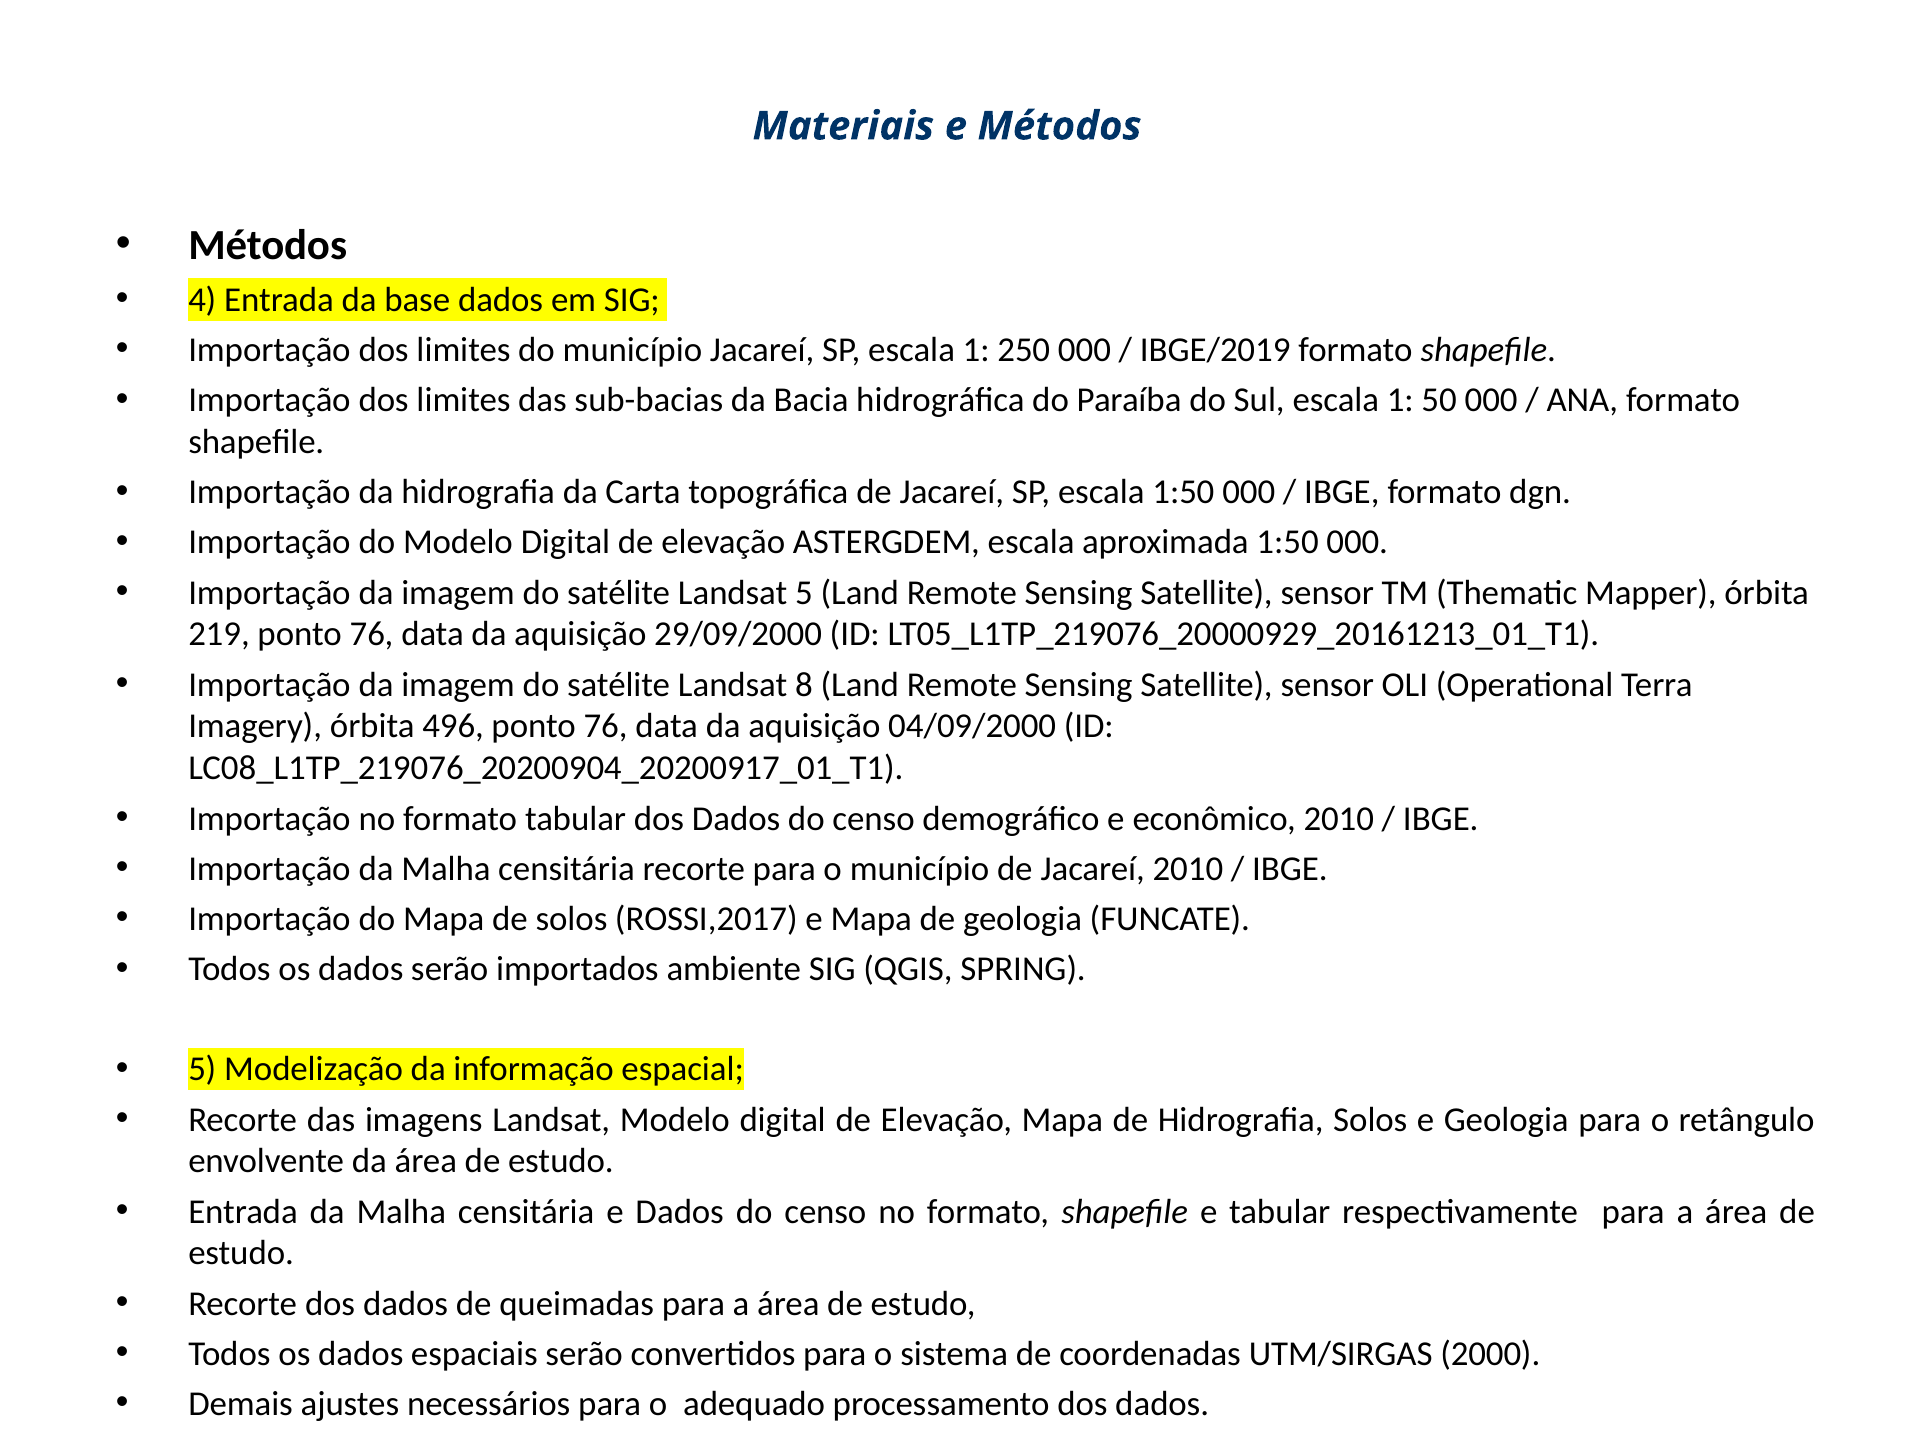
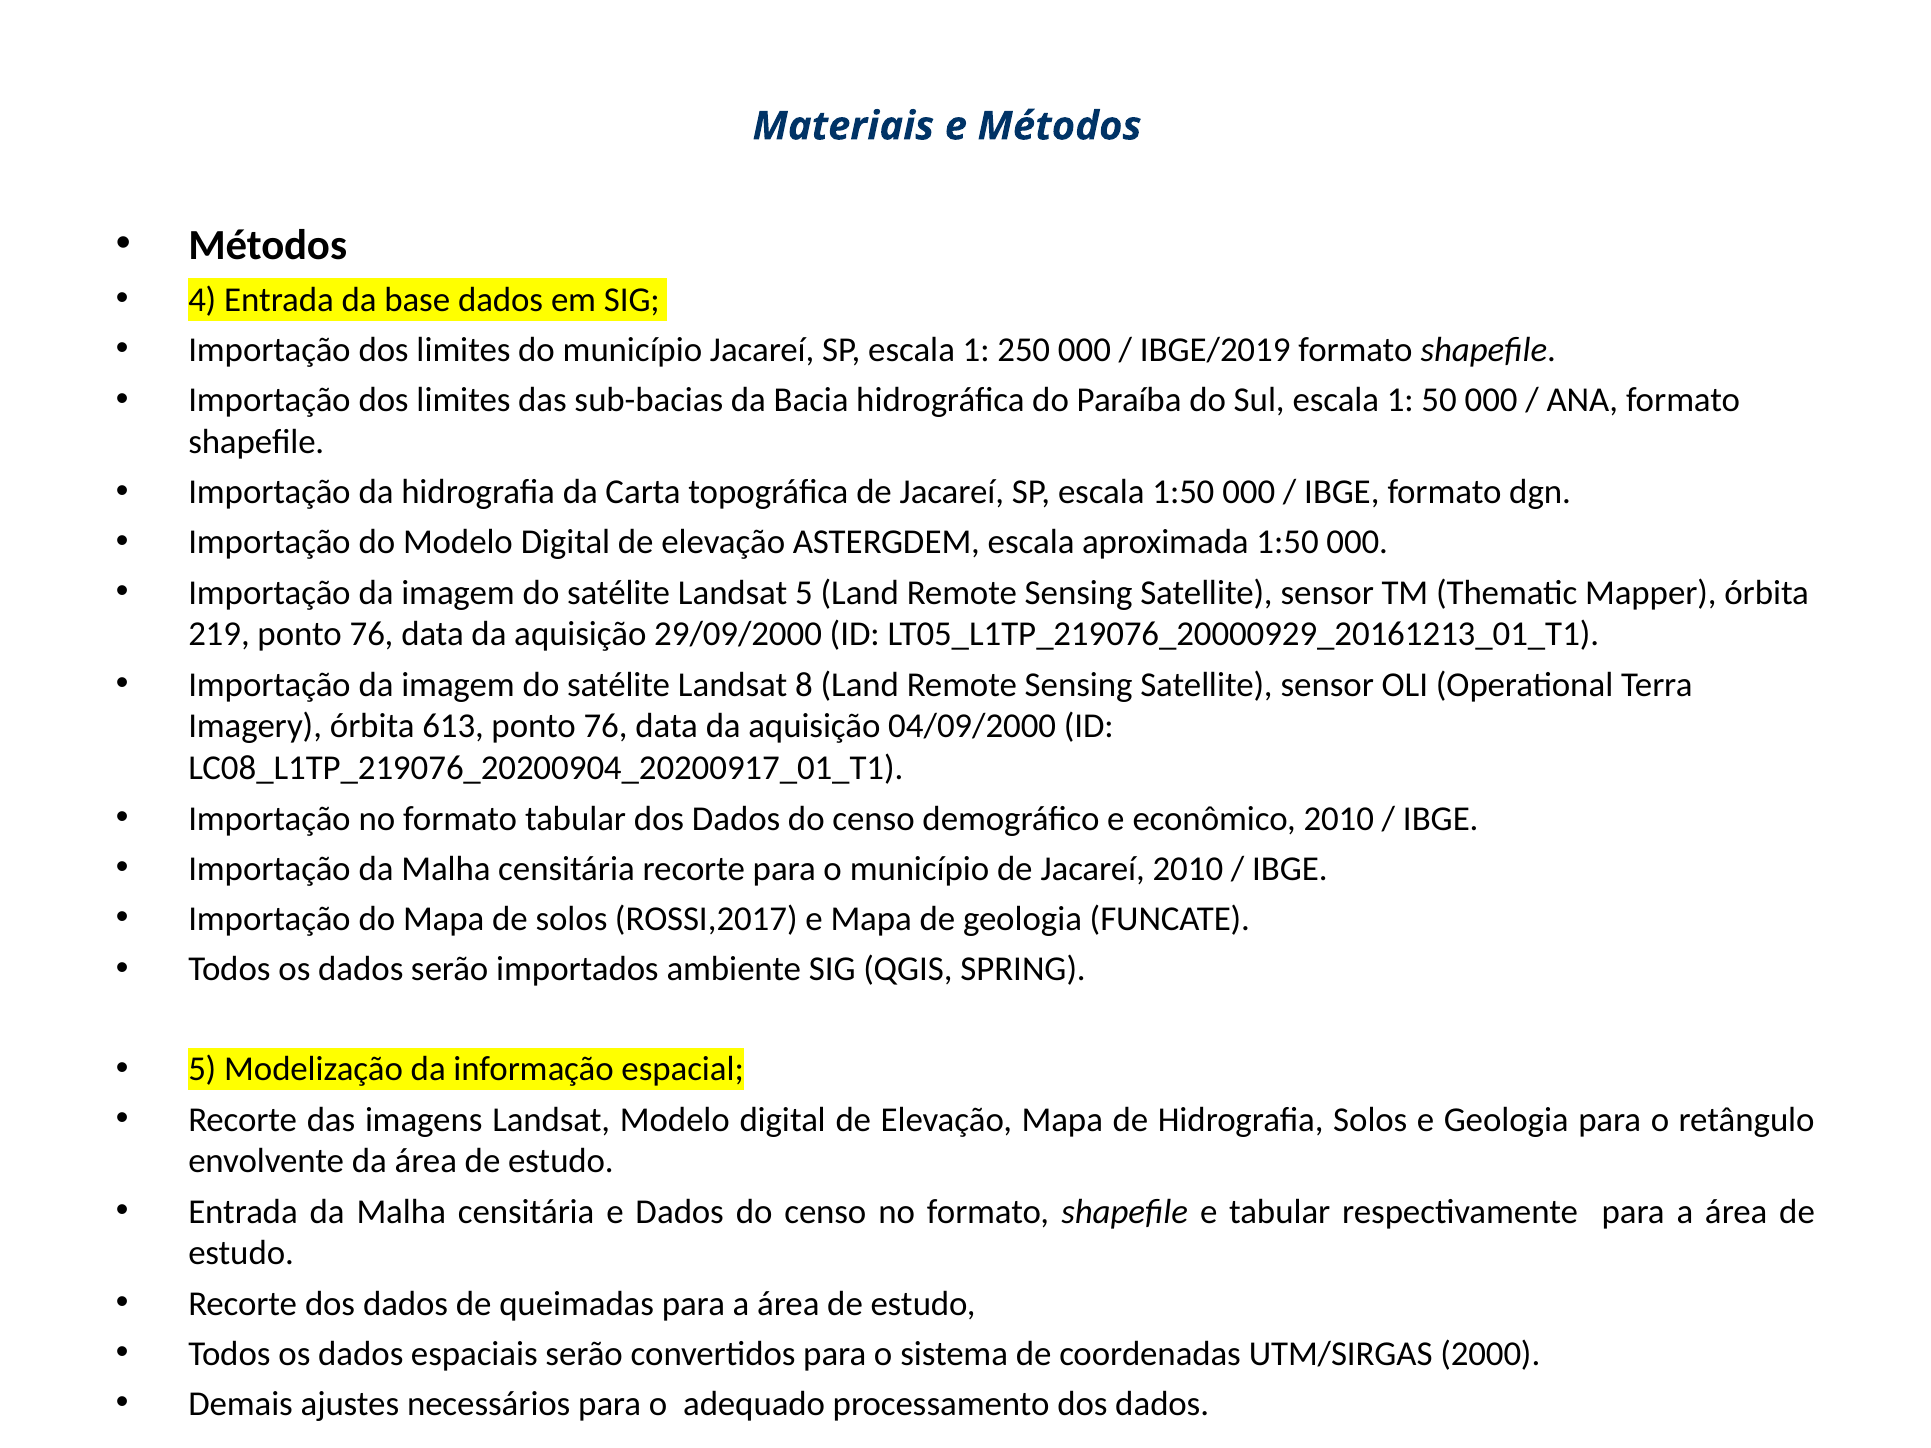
496: 496 -> 613 (453, 727)
